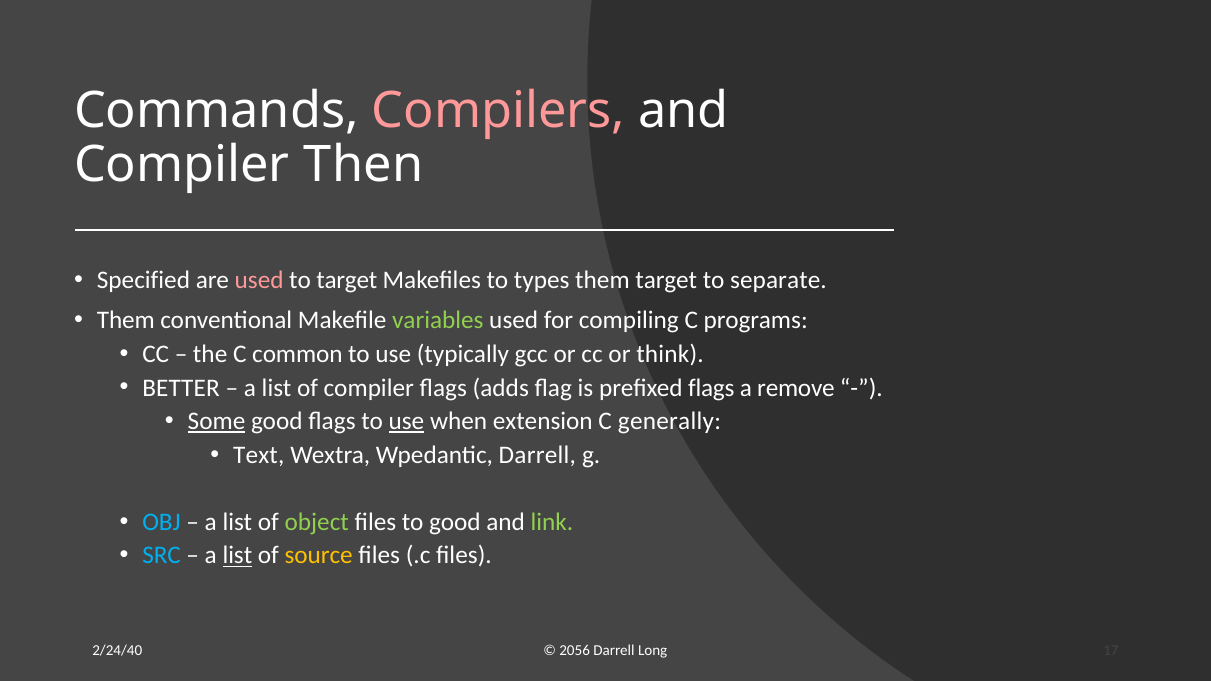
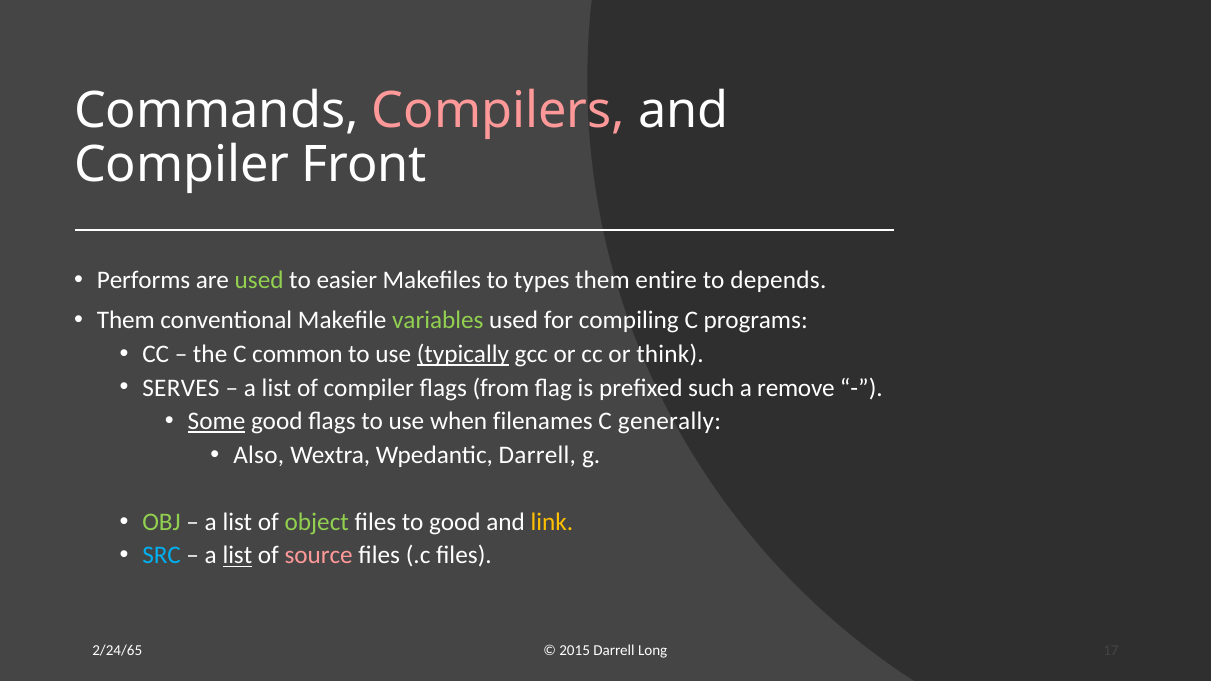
Then: Then -> Front (364, 165)
Specified: Specified -> Performs (144, 281)
used colour: pink -> light green (259, 281)
to target: target -> easier (347, 281)
them target: target -> entire (666, 281)
separate: separate -> depends (778, 281)
typically underline: none -> present (463, 354)
BETTER: BETTER -> SERVES (181, 388)
adds: adds -> from (501, 388)
prefixed flags: flags -> such (711, 388)
use underline: present -> none (406, 421)
extension: extension -> filenames (543, 421)
Text: Text -> Also (259, 455)
OBJ colour: light blue -> light green (162, 522)
link colour: light green -> yellow (552, 522)
source colour: yellow -> pink (319, 556)
2/24/40: 2/24/40 -> 2/24/65 (117, 651)
2056: 2056 -> 2015 (575, 651)
